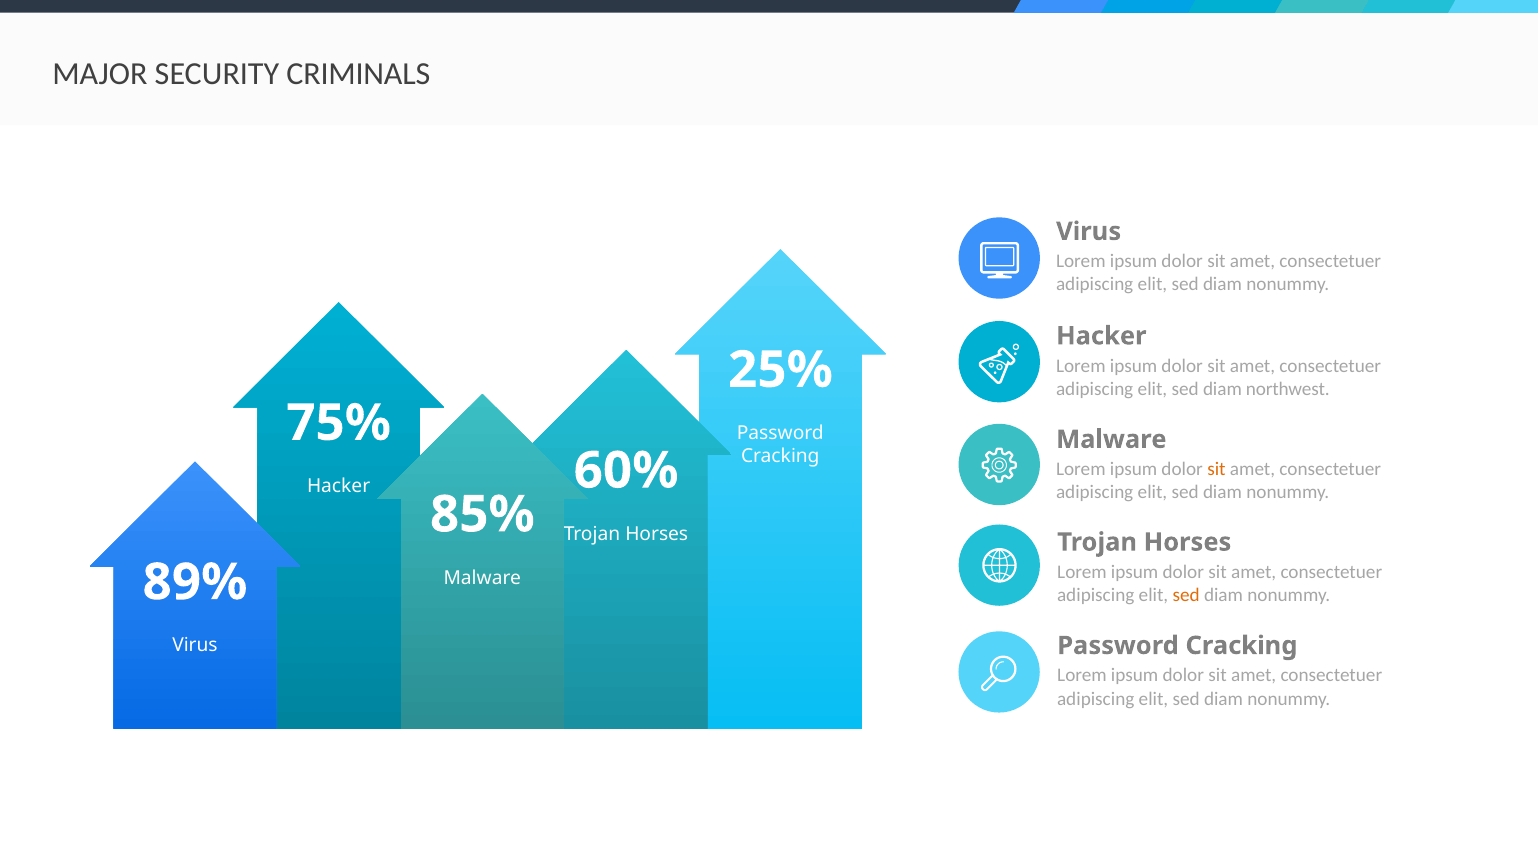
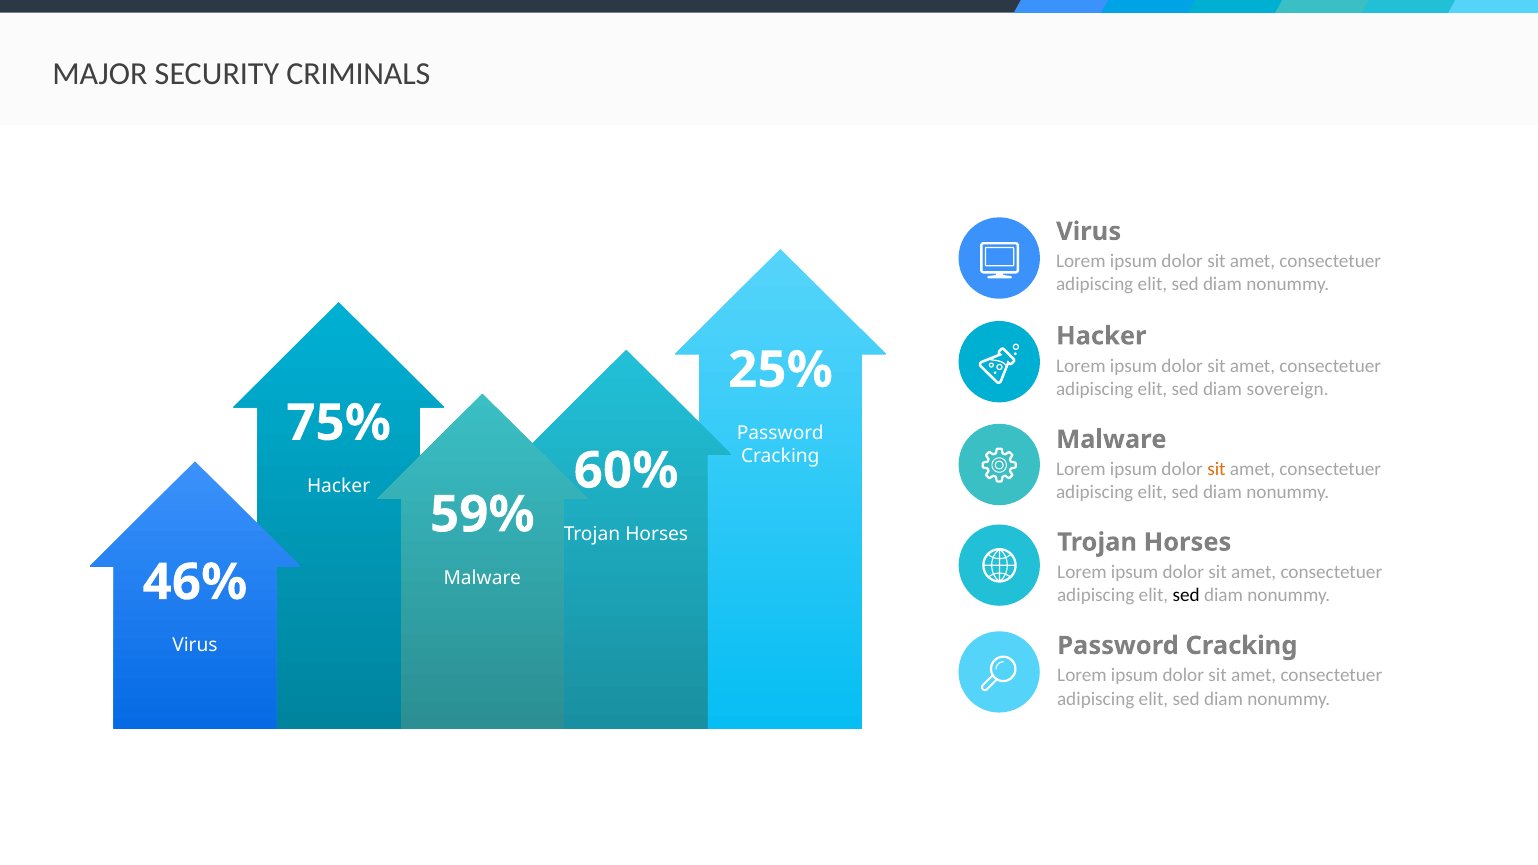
northwest: northwest -> sovereign (1288, 389)
85%: 85% -> 59% (482, 515)
89%: 89% -> 46% (195, 582)
sed colour: orange -> black (1186, 595)
